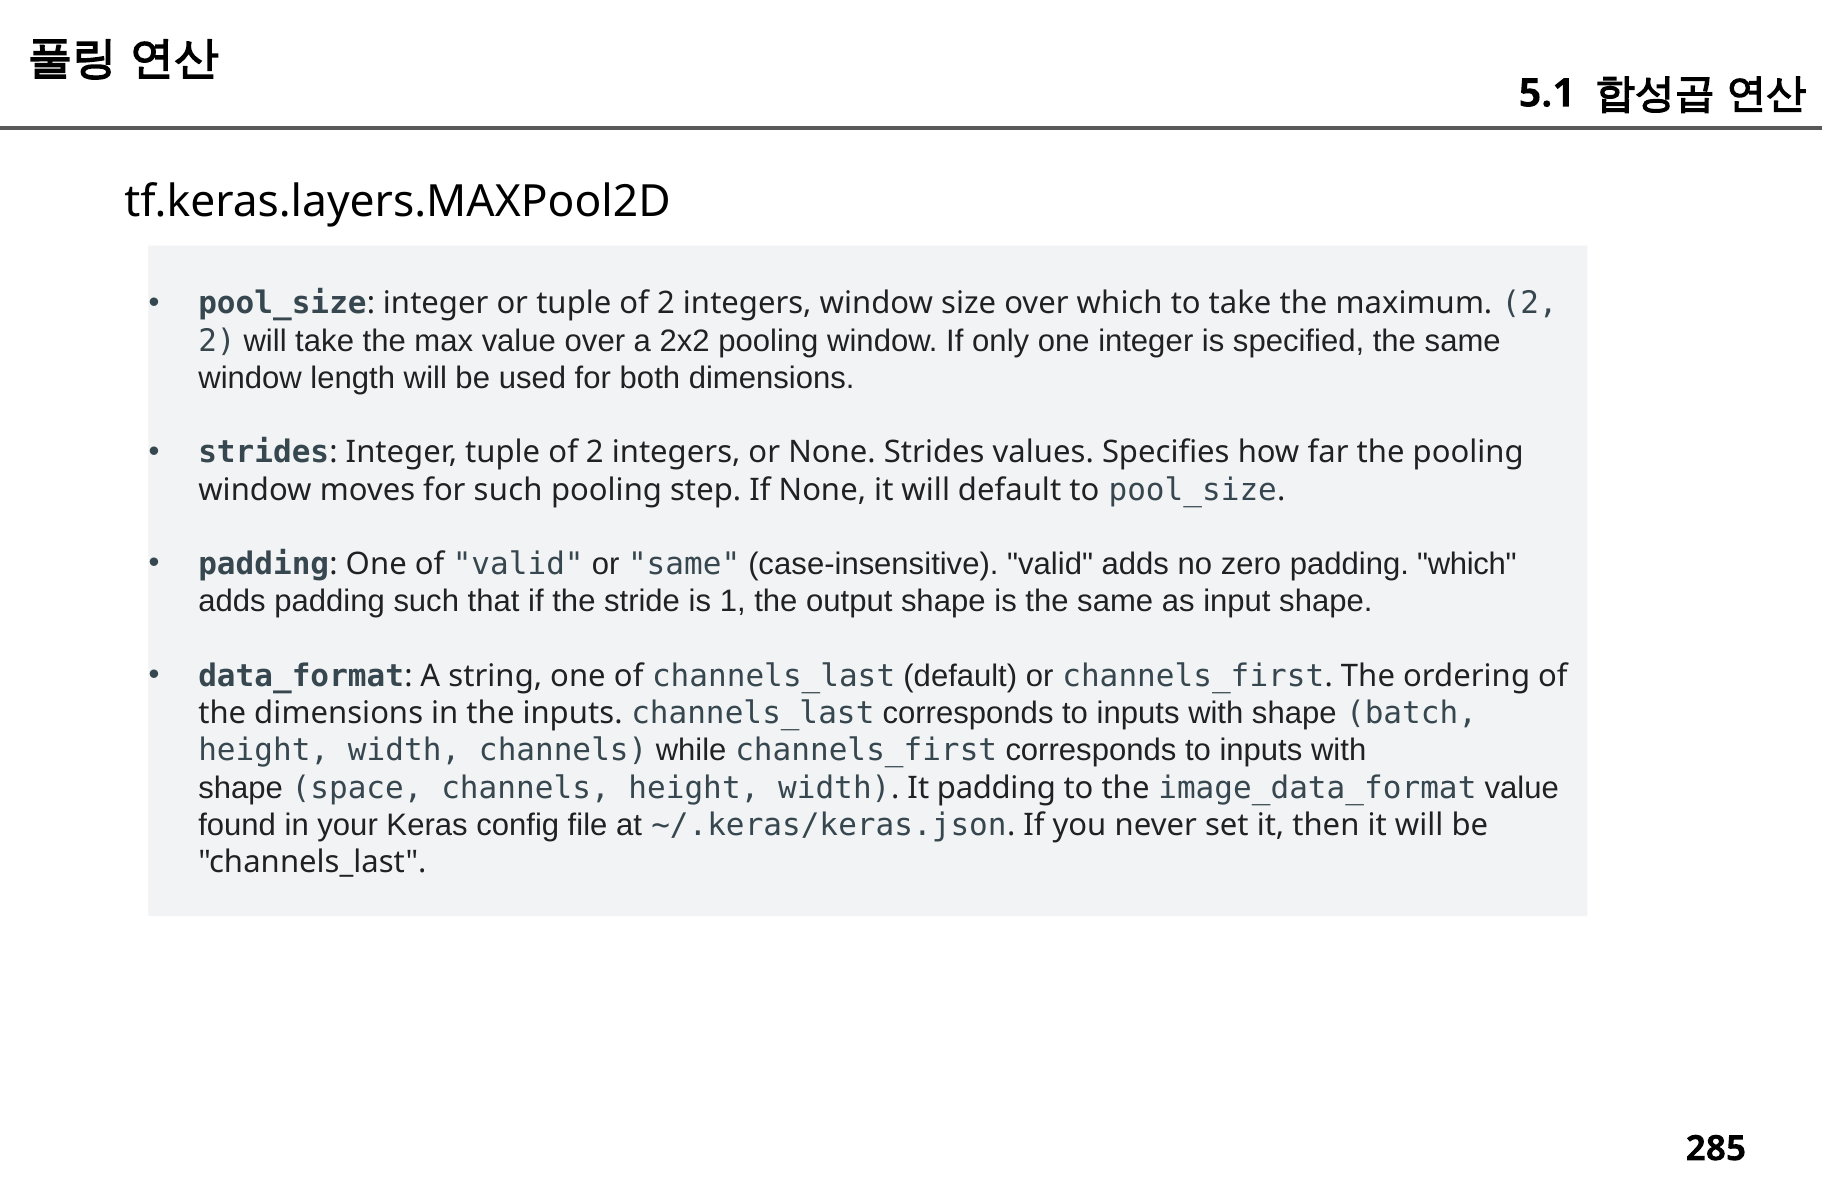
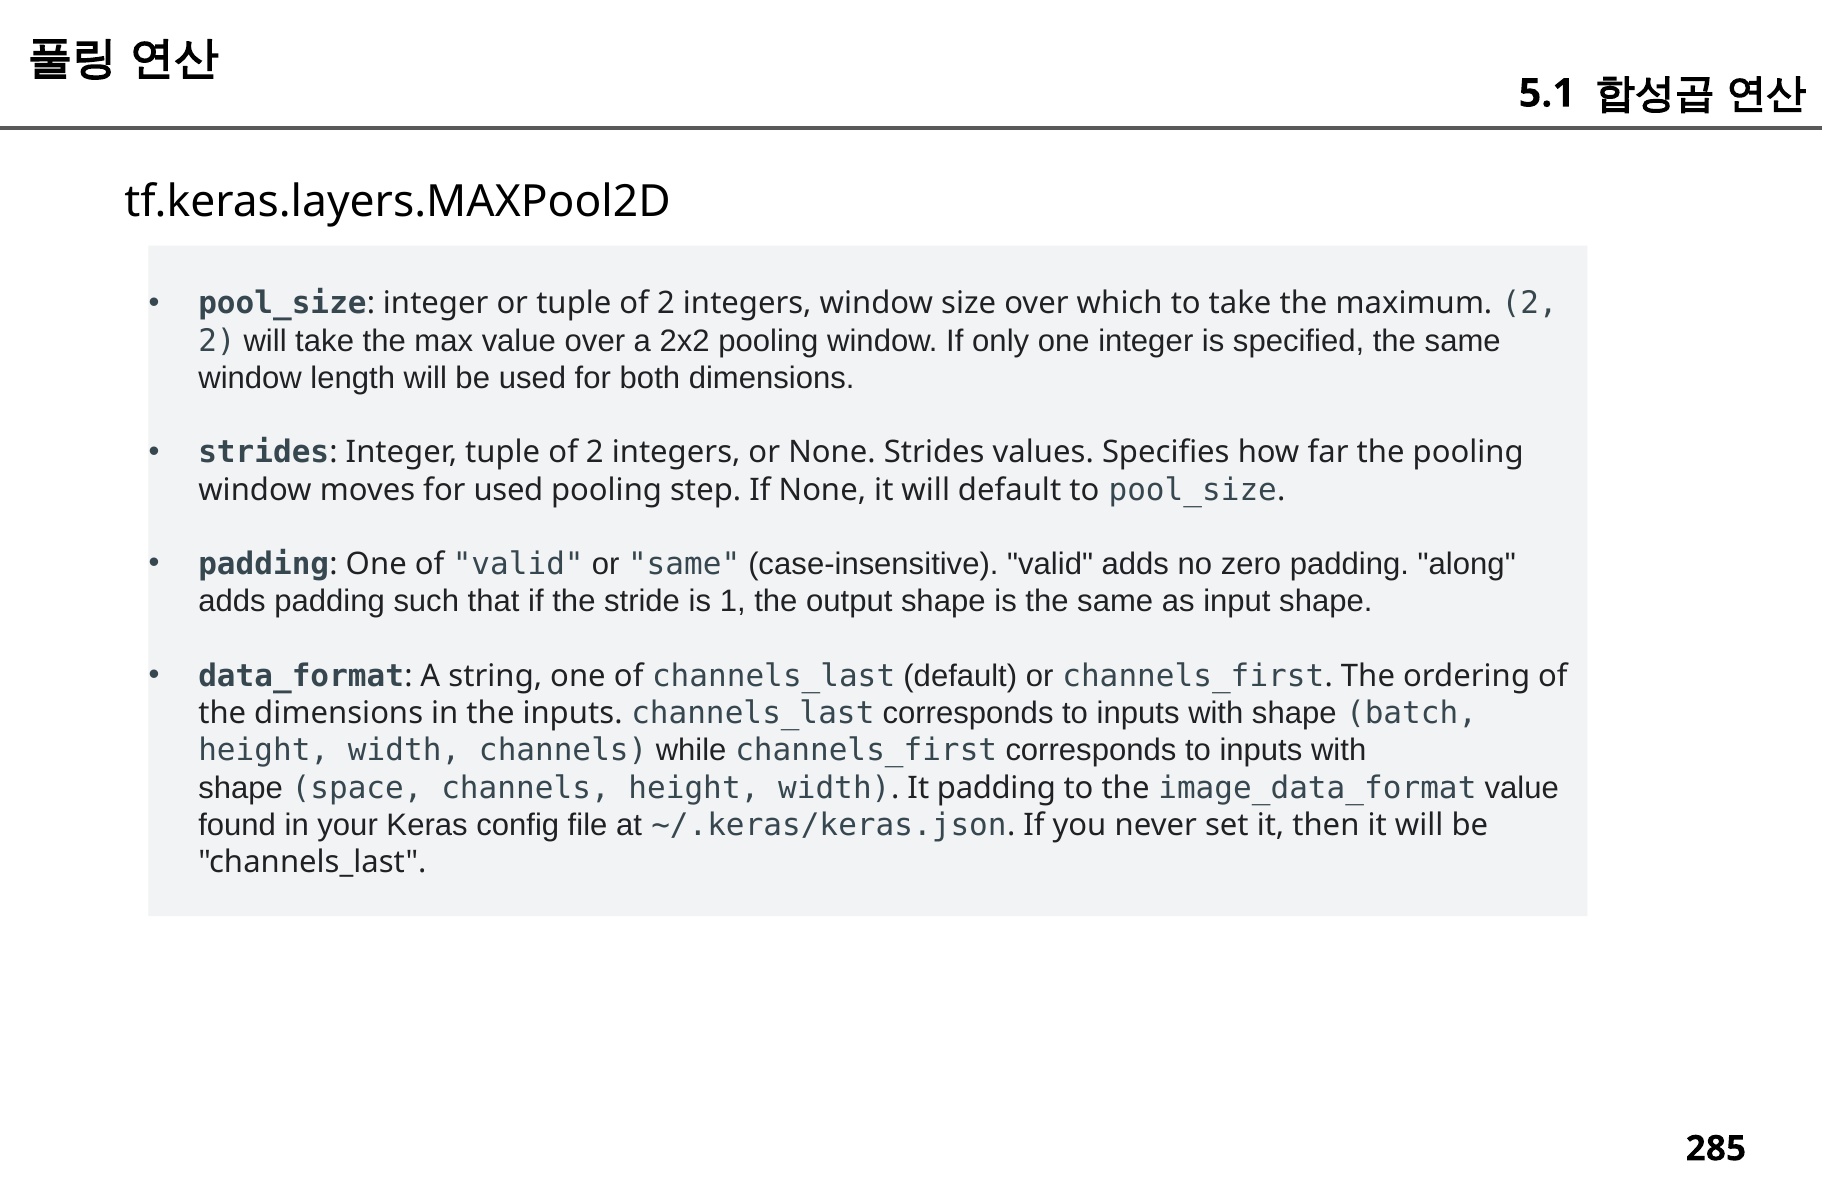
for such: such -> used (508, 490)
padding which: which -> along (1467, 564)
